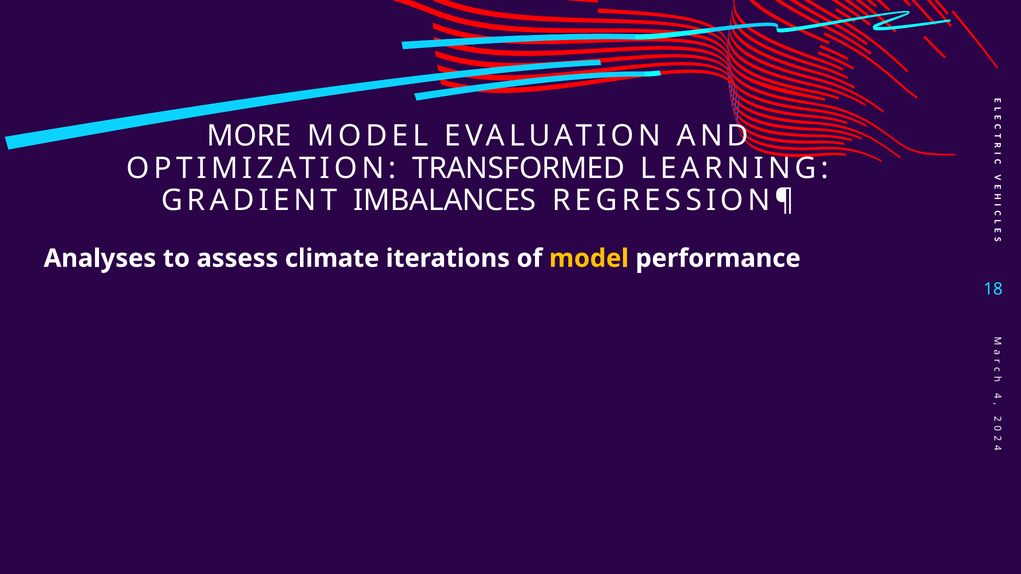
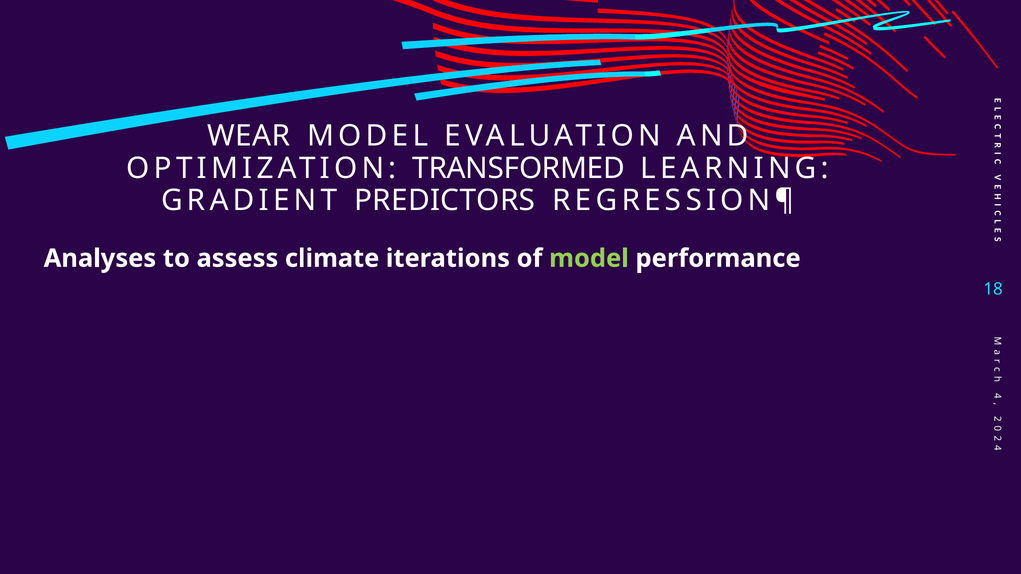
MORE: MORE -> WEAR (249, 136)
IMBALANCES: IMBALANCES -> PREDICTORS (445, 201)
model colour: yellow -> light green (589, 258)
